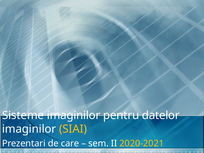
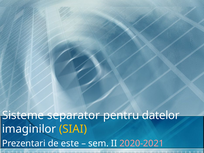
Sisteme imaginilor: imaginilor -> separator (74, 115)
care: care -> este (70, 143)
2020-2021 colour: yellow -> pink (142, 143)
